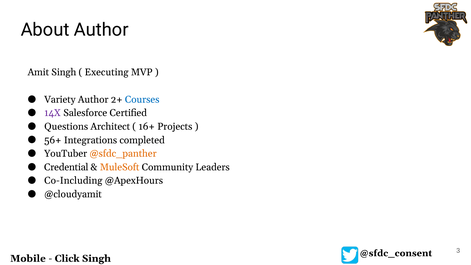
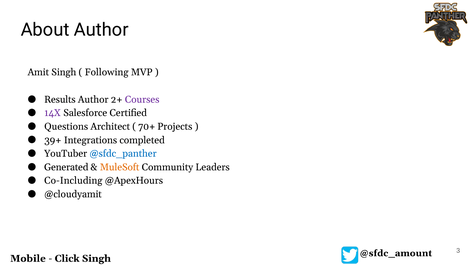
Executing: Executing -> Following (107, 72)
Variety: Variety -> Results (60, 99)
Courses colour: blue -> purple (142, 99)
16+: 16+ -> 70+ (147, 127)
56+: 56+ -> 39+ (53, 140)
@sfdc_panther colour: orange -> blue (123, 154)
Credential: Credential -> Generated (66, 167)
@sfdc_consent: @sfdc_consent -> @sfdc_amount (396, 253)
